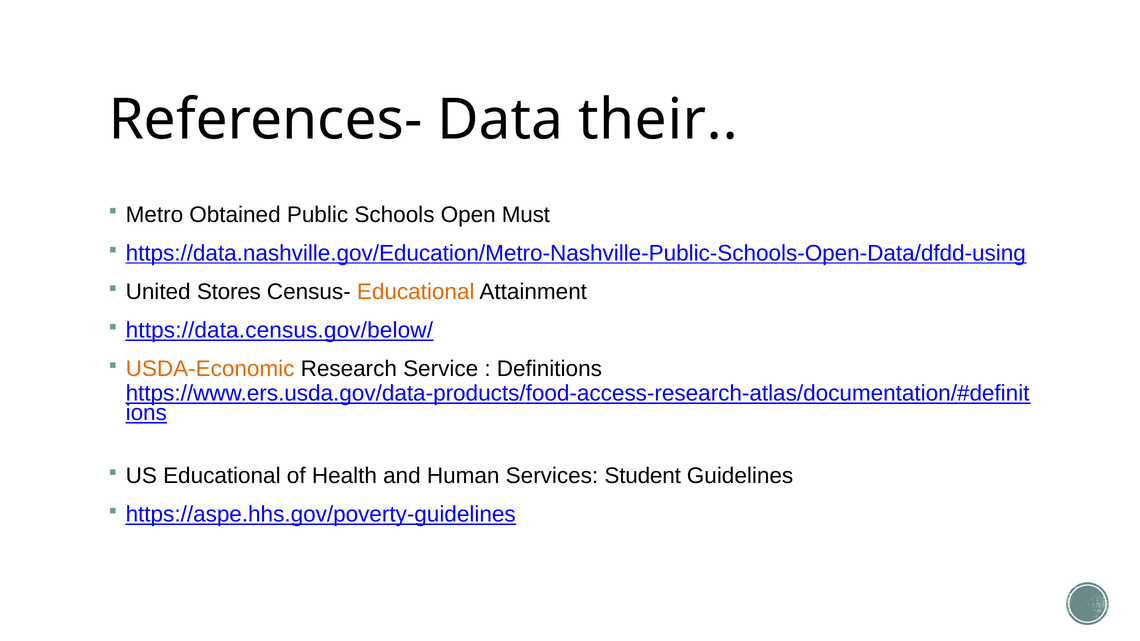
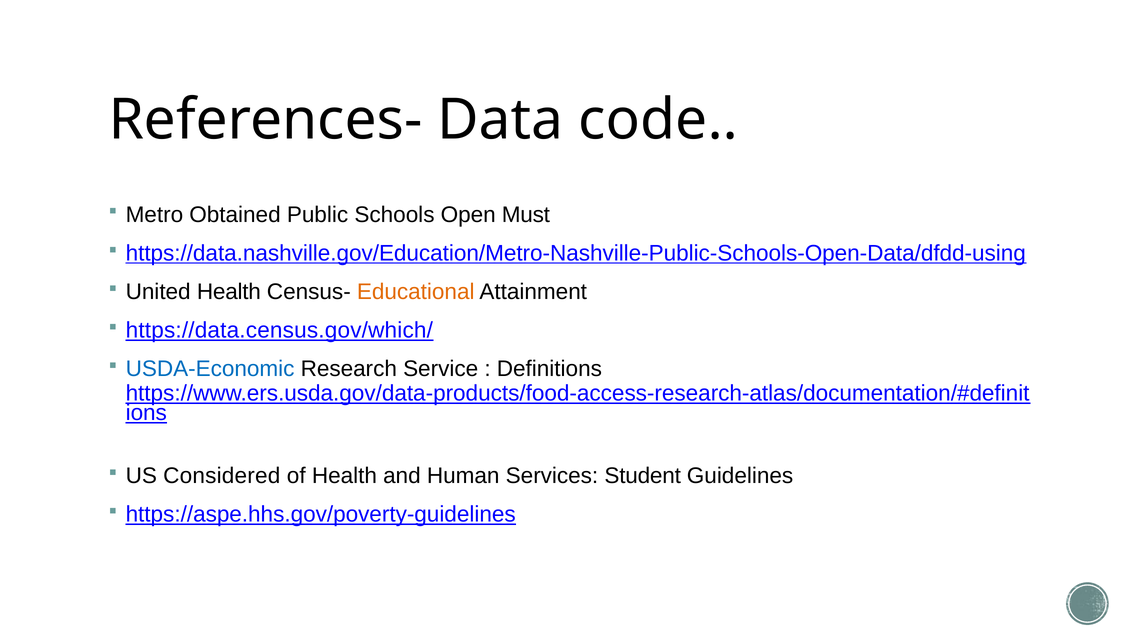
their: their -> code (658, 120)
United Stores: Stores -> Health (229, 292)
https://data.census.gov/below/: https://data.census.gov/below/ -> https://data.census.gov/which/ (279, 331)
USDA-Economic colour: orange -> blue (210, 369)
US Educational: Educational -> Considered (222, 476)
